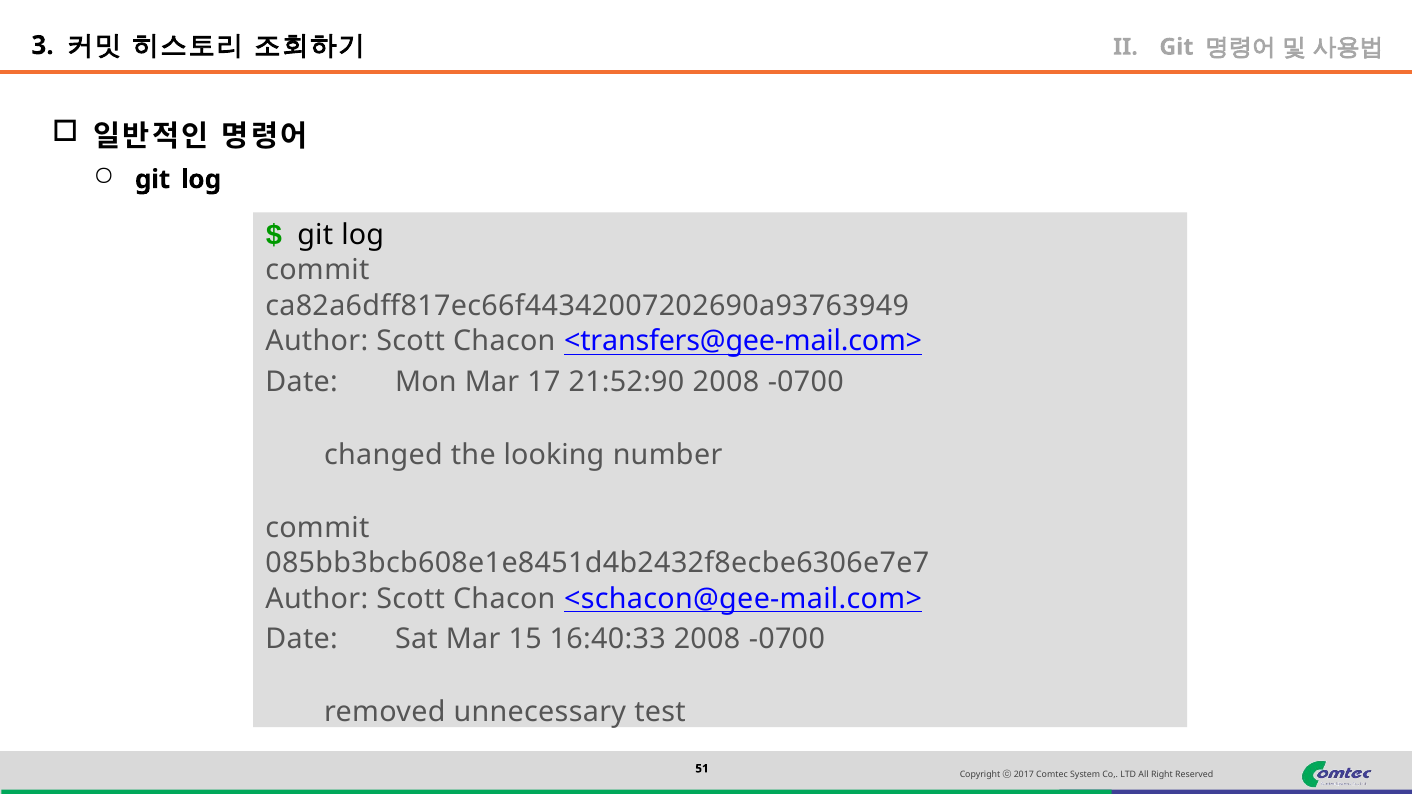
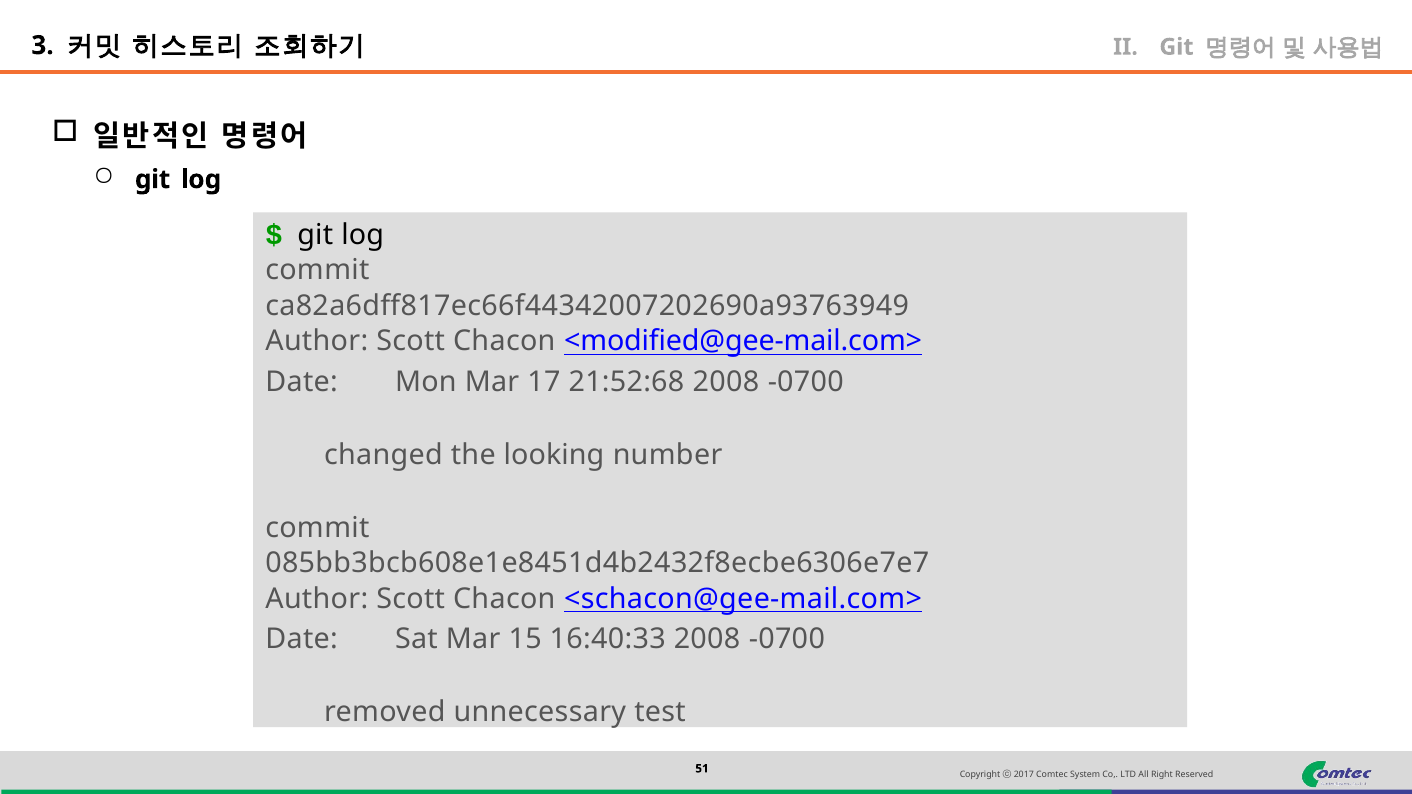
<transfers@gee-mail.com>: <transfers@gee-mail.com> -> <modified@gee-mail.com> (743, 342)
21:52:90: 21:52:90 -> 21:52:68 (626, 382)
